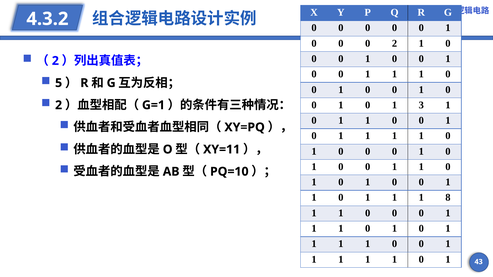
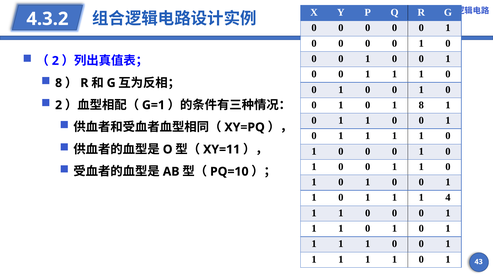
2: 2 -> 0 (395, 43)
5: 5 -> 8 (59, 83)
1 3: 3 -> 8 (421, 105)
8: 8 -> 4 (448, 198)
